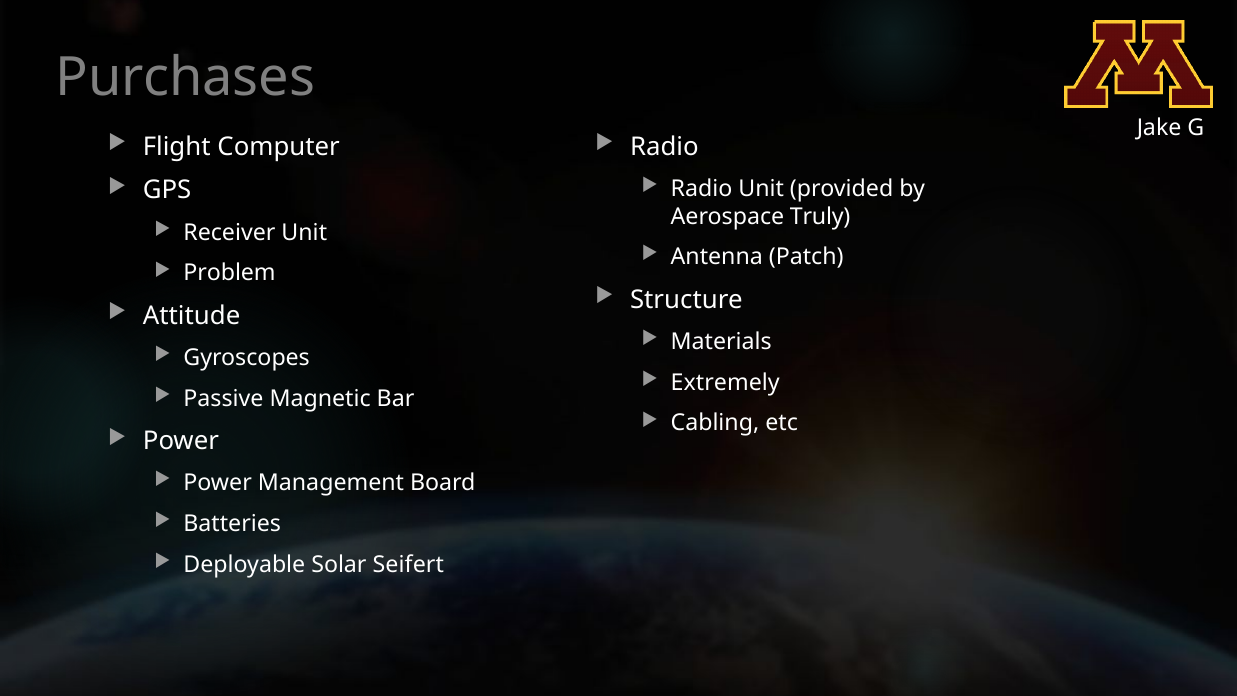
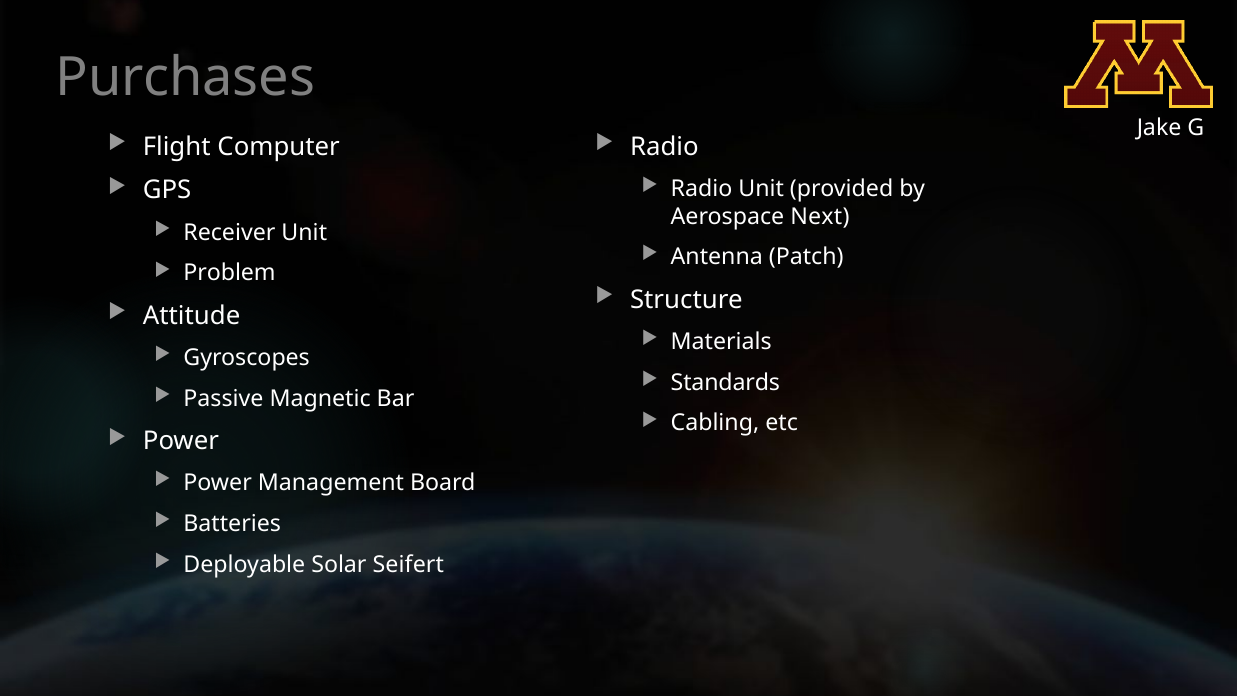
Truly: Truly -> Next (820, 216)
Extremely: Extremely -> Standards (725, 382)
